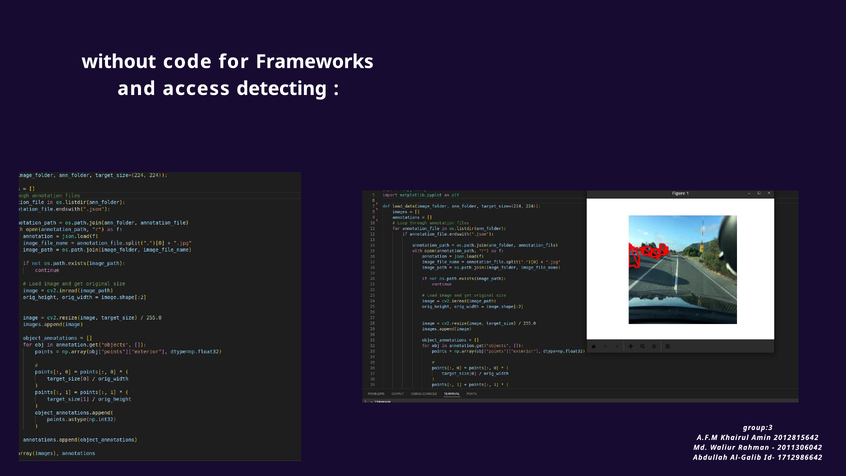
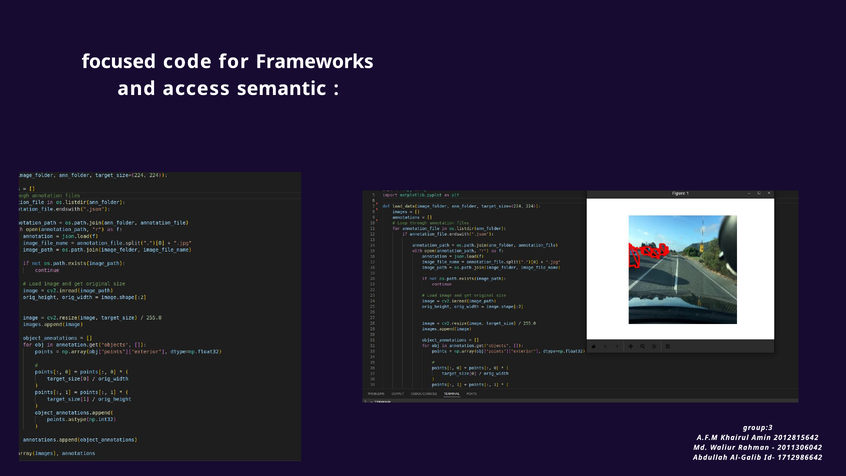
without: without -> focused (119, 62)
detecting: detecting -> semantic (281, 89)
